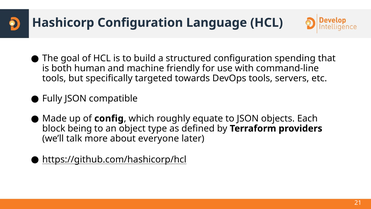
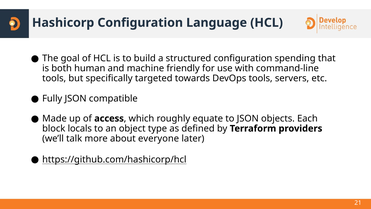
config: config -> access (109, 118)
being: being -> locals (80, 128)
